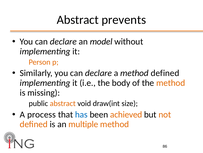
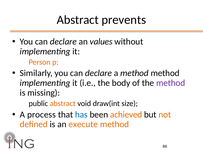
model: model -> values (101, 41)
method defined: defined -> method (165, 73)
method colour: orange -> purple (171, 83)
multiple: multiple -> execute (83, 124)
